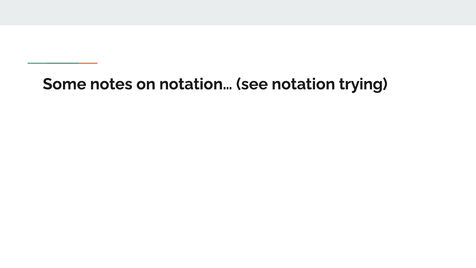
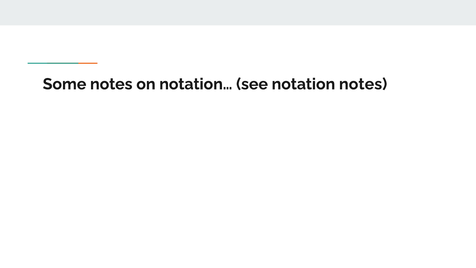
notation trying: trying -> notes (363, 84)
